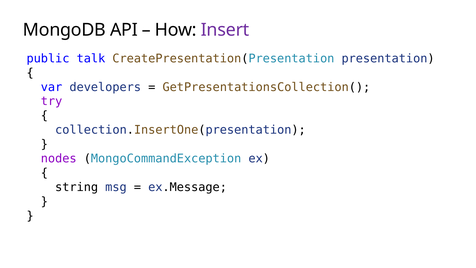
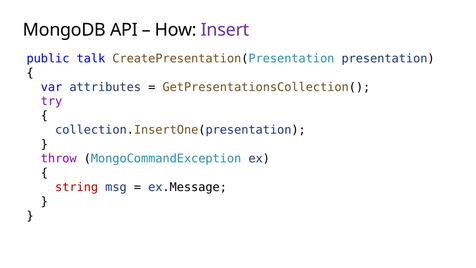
developers: developers -> attributes (105, 87)
nodes: nodes -> throw (59, 158)
string colour: black -> red (77, 187)
